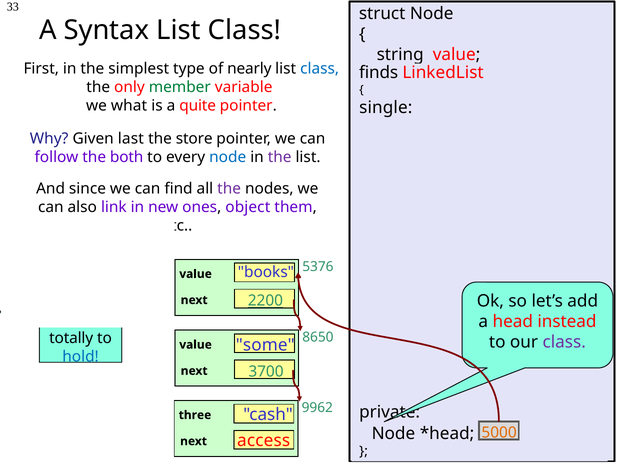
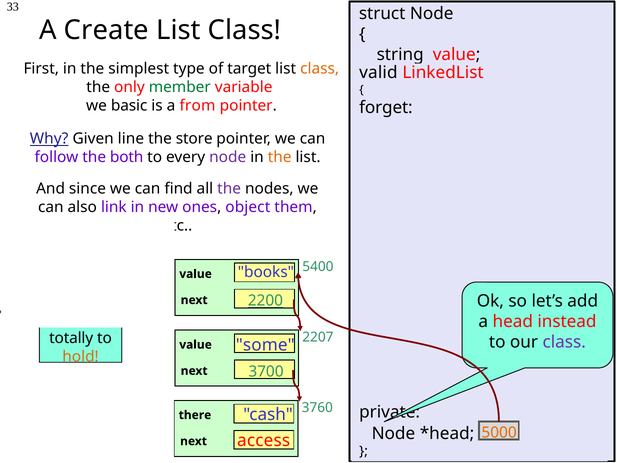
Syntax: Syntax -> Create (106, 30)
nearly: nearly -> target (249, 69)
class colour: blue -> orange (320, 69)
finds: finds -> valid (378, 72)
what: what -> basic (129, 106)
quite: quite -> from (197, 106)
single: single -> forget (386, 107)
Why underline: none -> present (49, 139)
last: last -> line (131, 139)
node colour: blue -> purple (228, 157)
the colour: purple -> orange (280, 157)
5376: 5376 -> 5400 (318, 267)
8650: 8650 -> 2207 (318, 337)
hold colour: blue -> orange (81, 357)
9962: 9962 -> 3760 (317, 408)
three: three -> there (195, 415)
